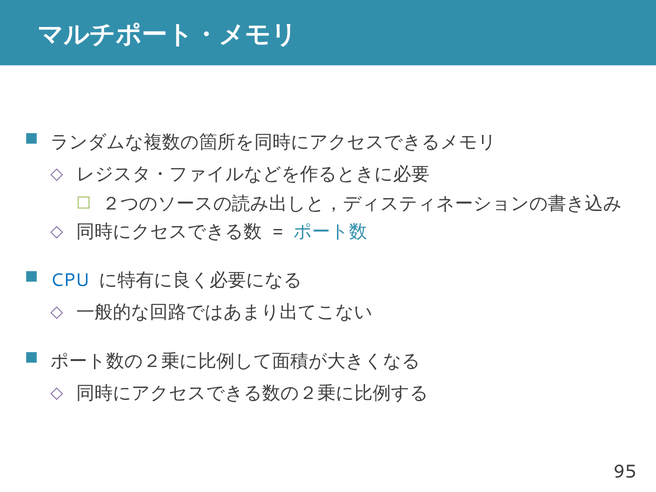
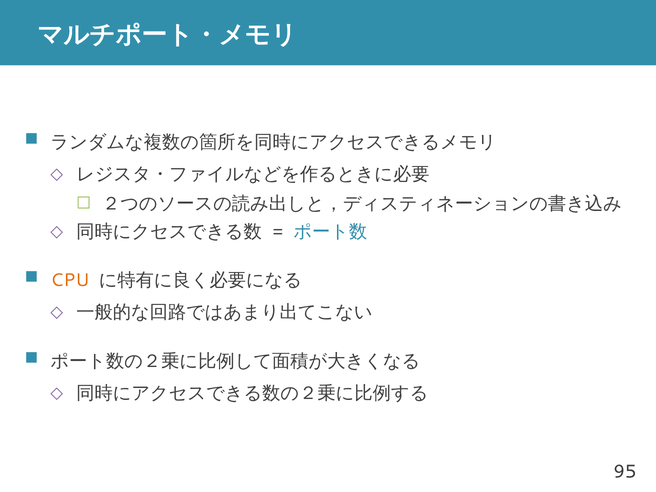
CPU colour: blue -> orange (70, 280)
